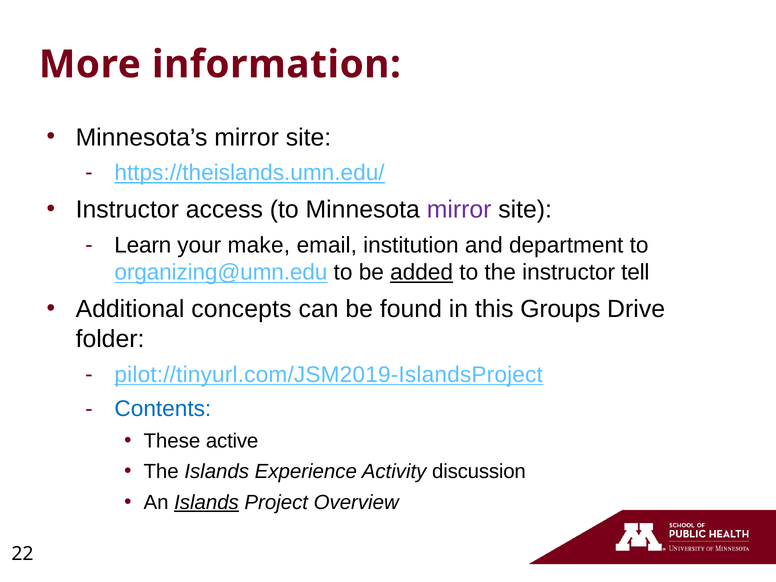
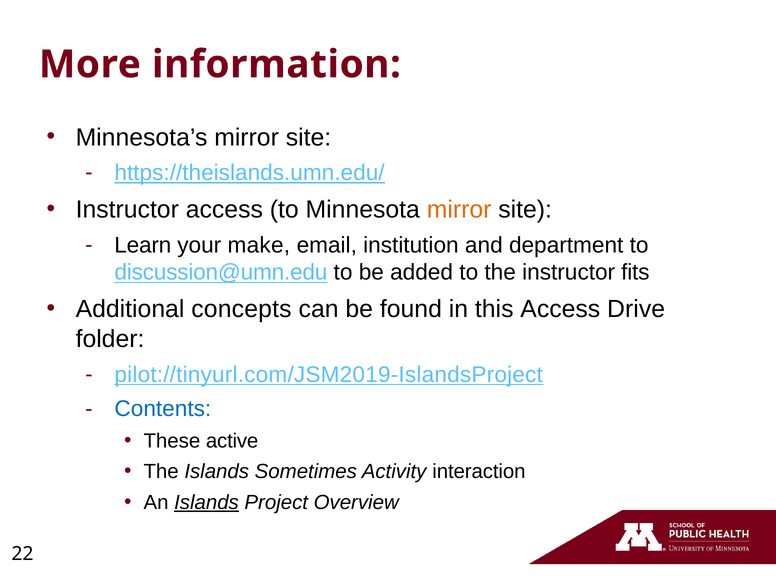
mirror colour: purple -> orange (459, 210)
organizing@umn.edu: organizing@umn.edu -> discussion@umn.edu (221, 272)
added underline: present -> none (422, 272)
tell: tell -> fits (635, 272)
this Groups: Groups -> Access (560, 309)
Experience: Experience -> Sometimes (306, 472)
discussion: discussion -> interaction (479, 472)
